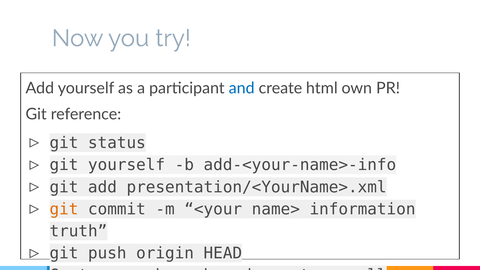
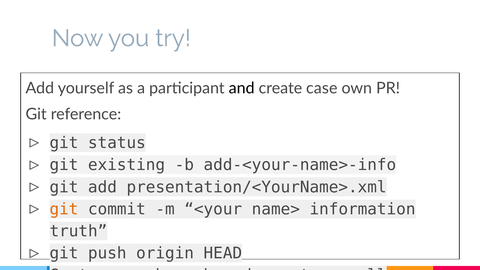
and colour: blue -> black (242, 88)
html: html -> case (322, 88)
git yourself: yourself -> existing (127, 165)
